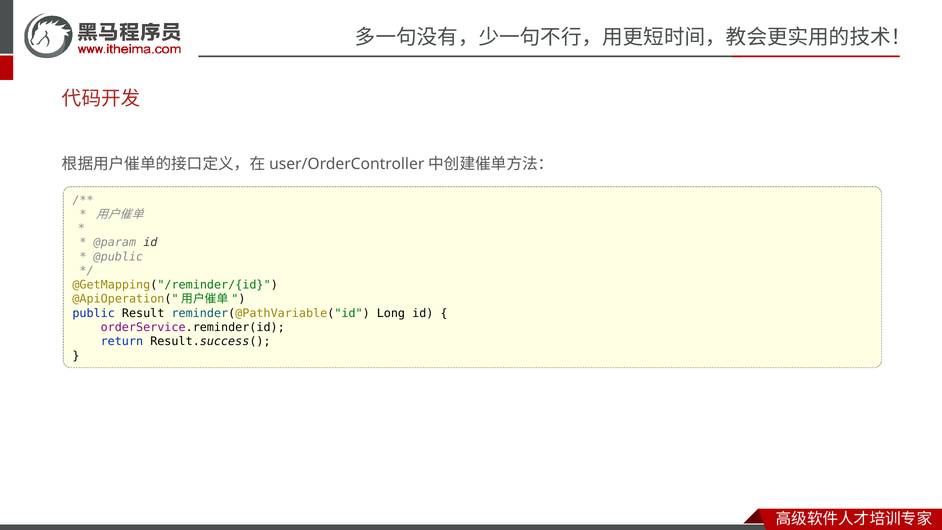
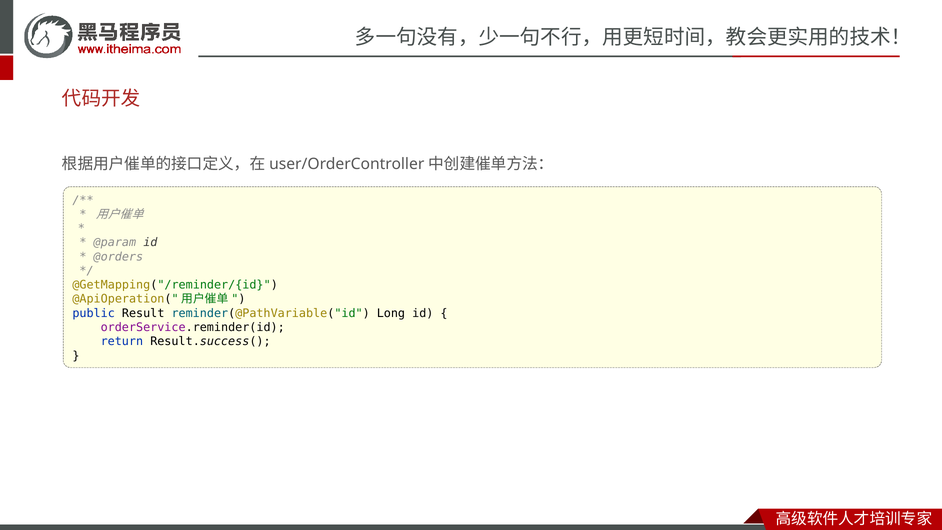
@public: @public -> @orders (118, 257)
